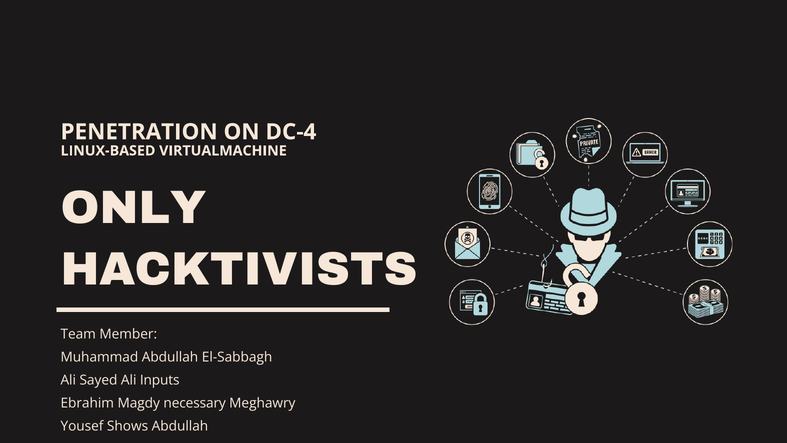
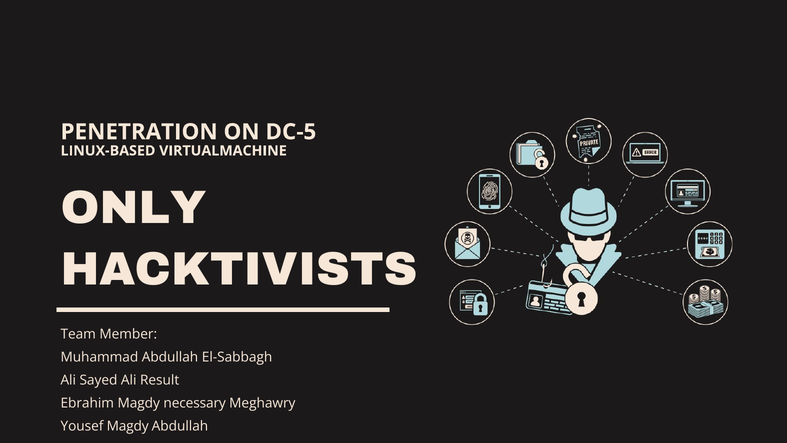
DC-4: DC-4 -> DC-5 (291, 132)
Inputs: Inputs -> Result (160, 380)
Yousef Shows: Shows -> Magdy (128, 426)
